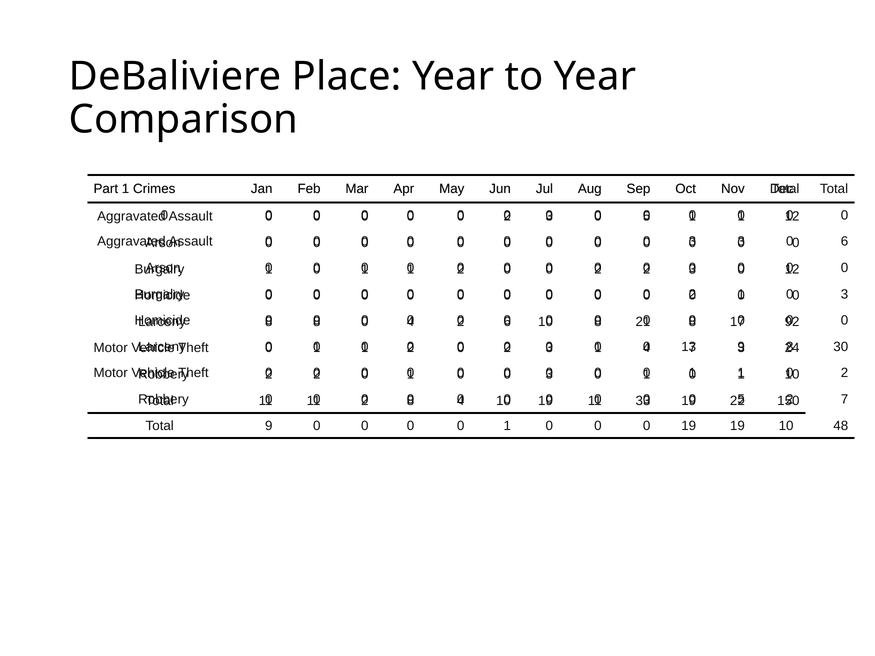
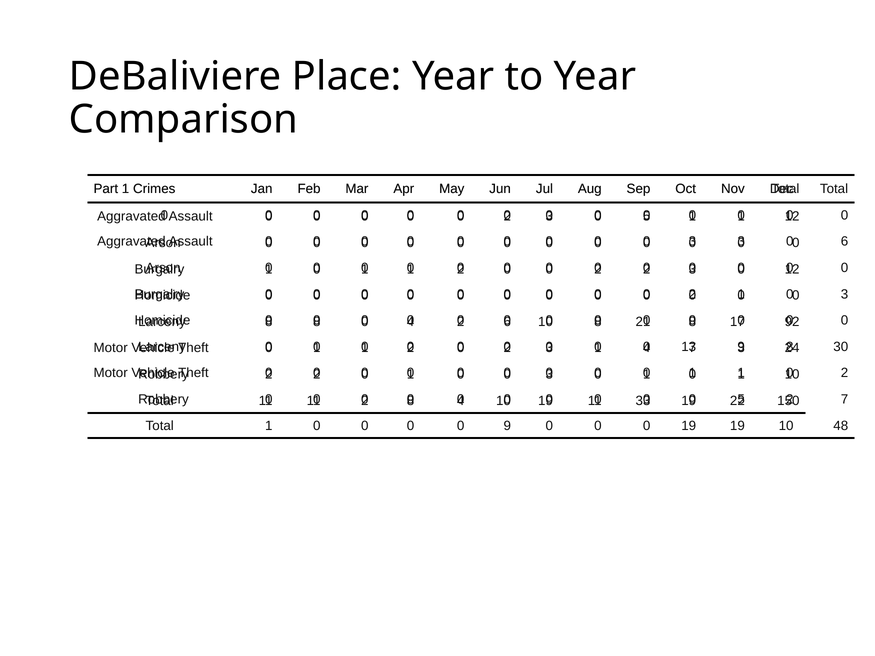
Total 9: 9 -> 1 (269, 426)
1: 1 -> 9 (507, 426)
